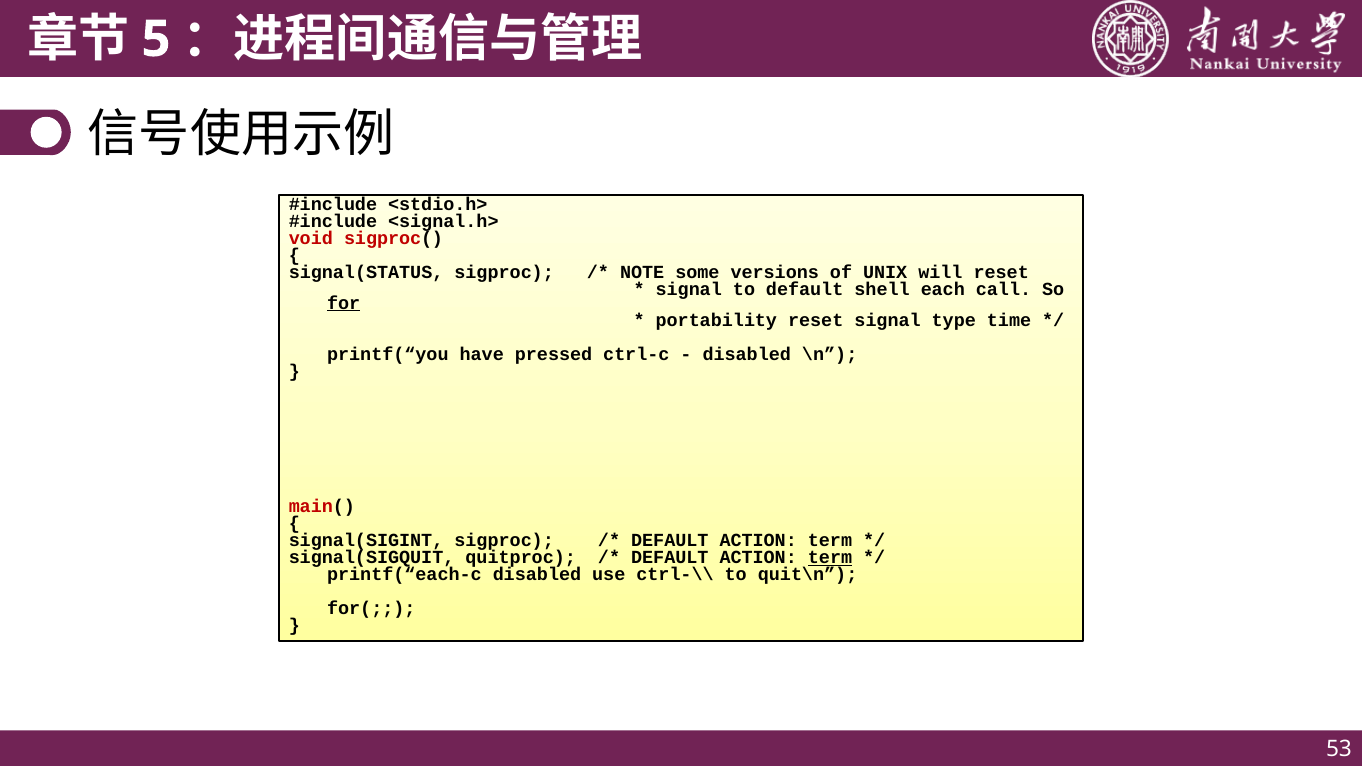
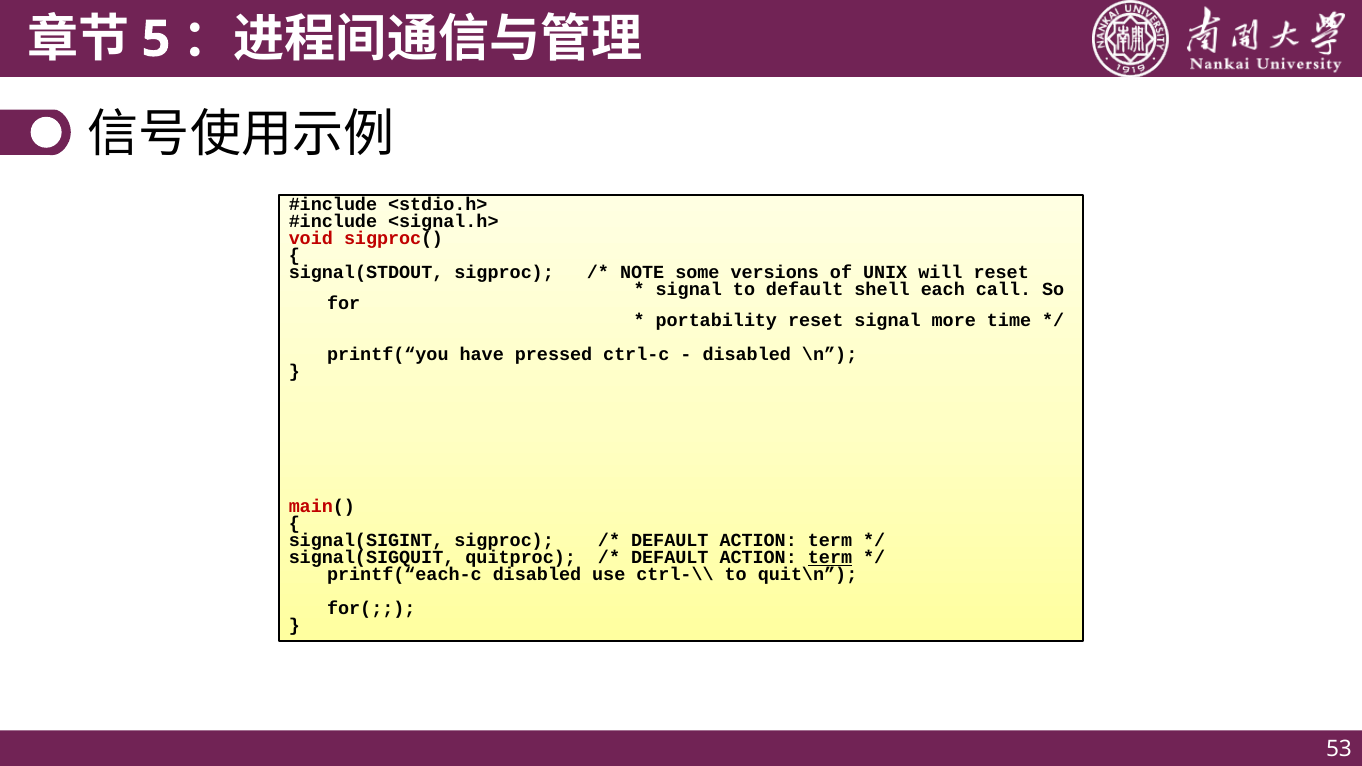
signal(STATUS: signal(STATUS -> signal(STDOUT (366, 273)
for underline: present -> none (344, 303)
type: type -> more (954, 320)
